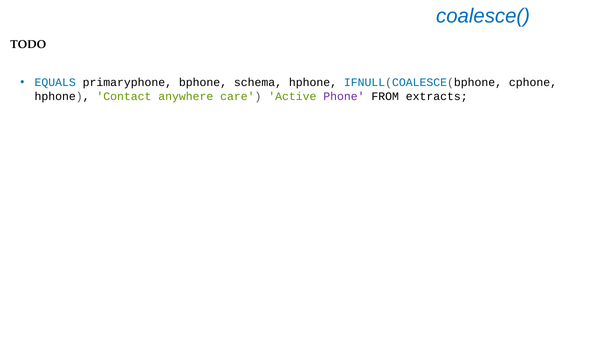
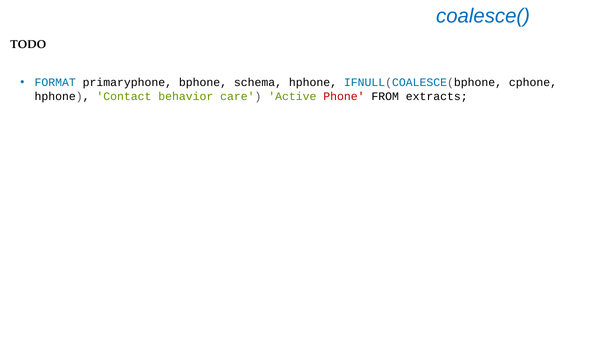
EQUALS: EQUALS -> FORMAT (55, 83)
anywhere: anywhere -> behavior (186, 96)
Phone colour: purple -> red (344, 96)
